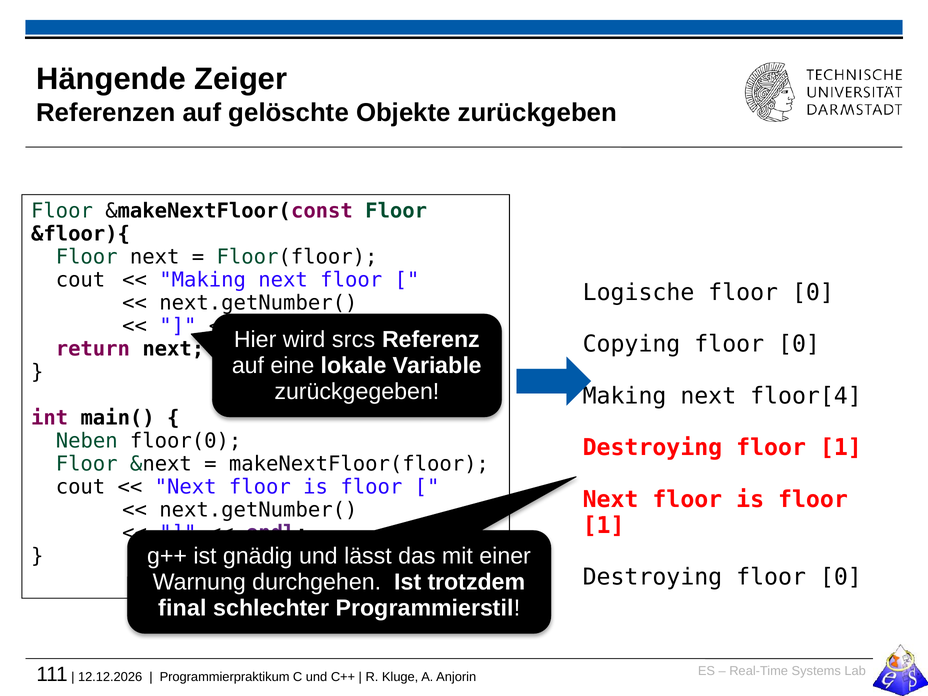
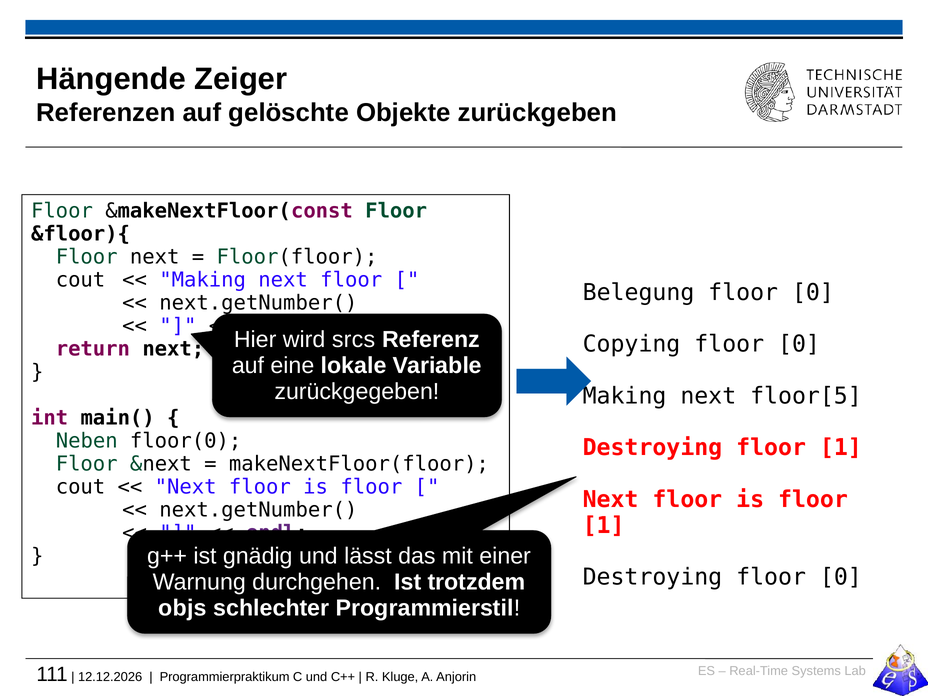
Logische: Logische -> Belegung (639, 292)
floor[4: floor[4 -> floor[5 (806, 396)
final: final -> objs (182, 608)
